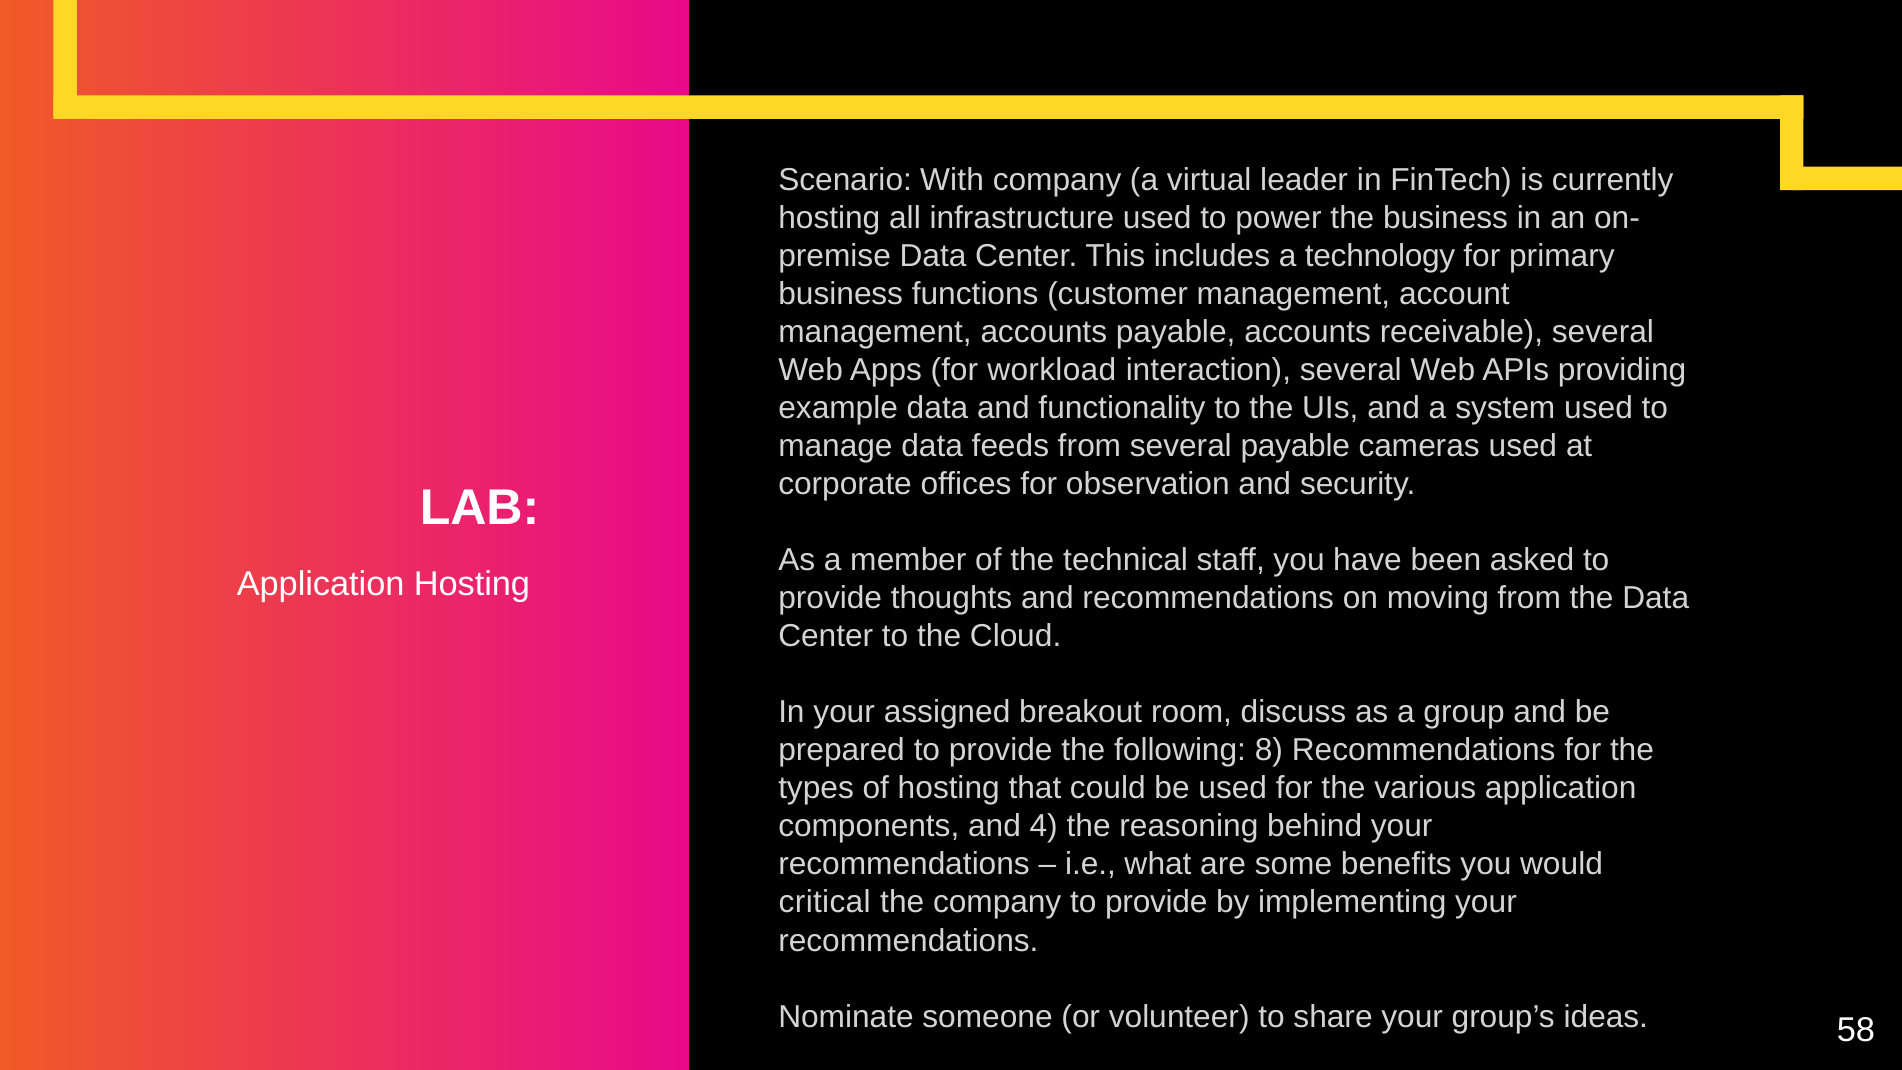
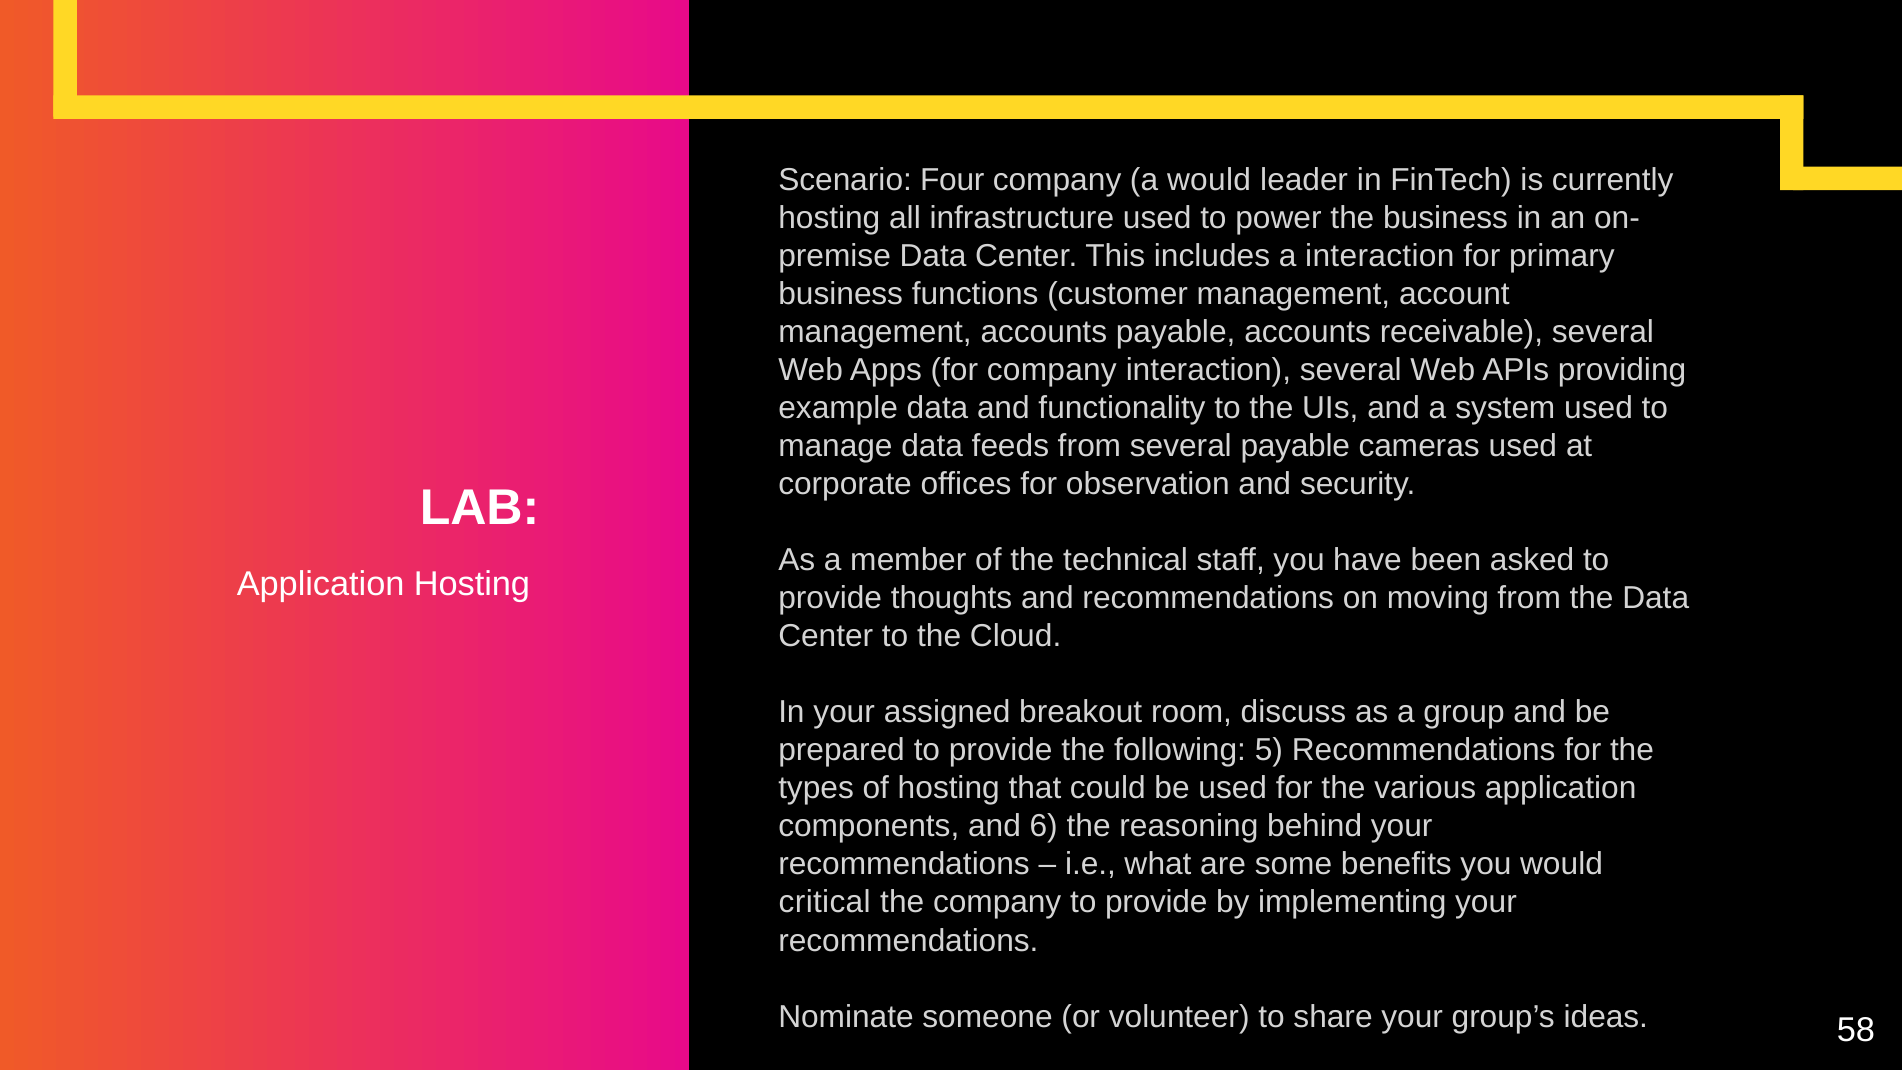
With: With -> Four (952, 180)
a virtual: virtual -> would (1209, 180)
a technology: technology -> interaction (1380, 256)
for workload: workload -> company (1052, 370)
8: 8 -> 5 (1269, 750)
4: 4 -> 6 (1044, 826)
